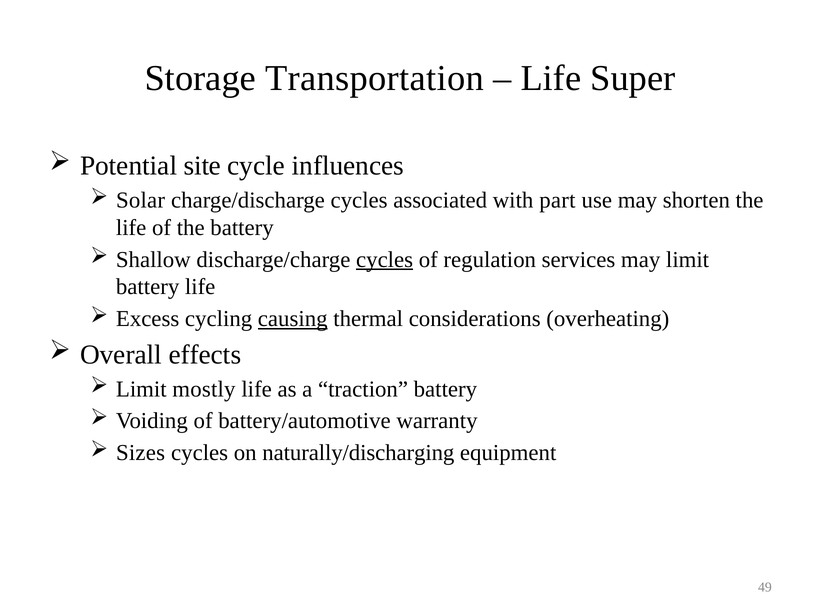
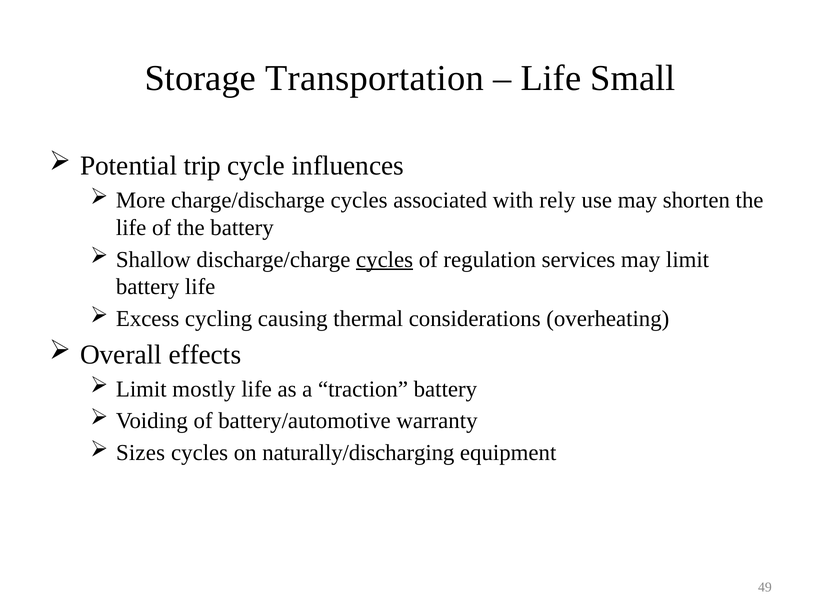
Super: Super -> Small (633, 78)
site: site -> trip (202, 166)
Solar: Solar -> More (141, 200)
part: part -> rely (557, 200)
causing underline: present -> none (293, 319)
